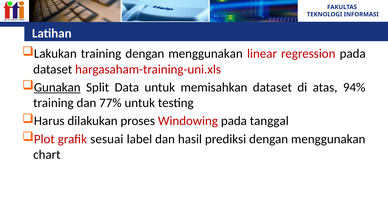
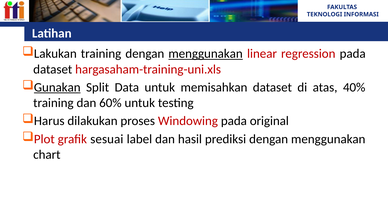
menggunakan underline: none -> present (206, 54)
94%: 94% -> 40% (354, 87)
77%: 77% -> 60% (110, 103)
tanggal: tanggal -> original (269, 121)
